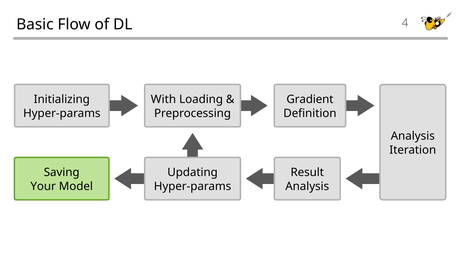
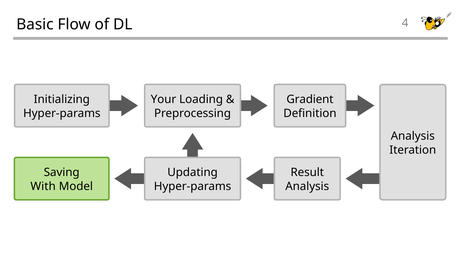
With: With -> Your (163, 100)
Your: Your -> With (43, 187)
